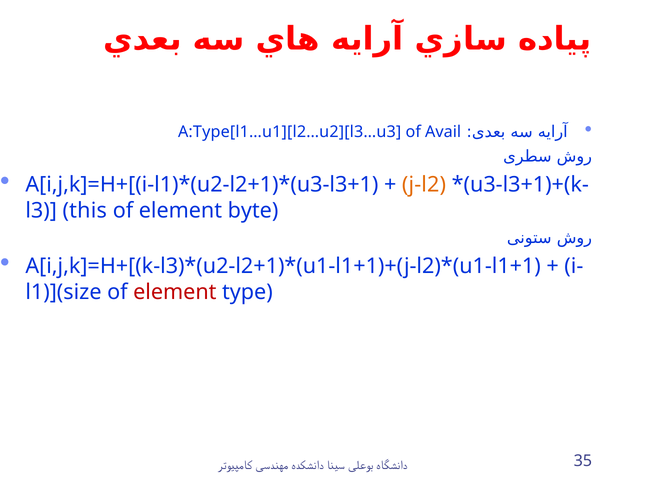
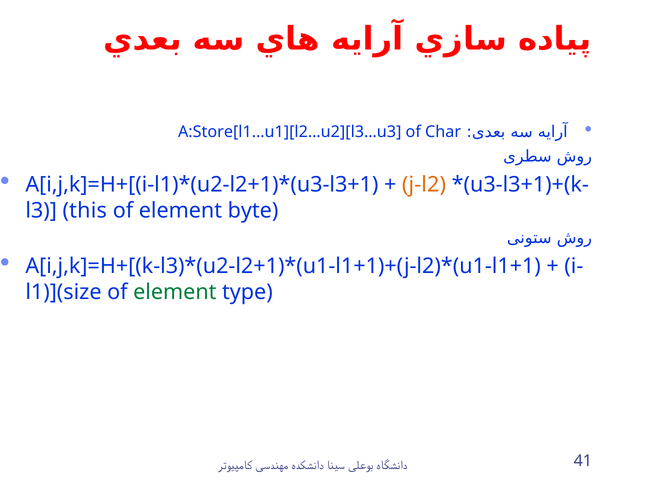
A:Type[l1…u1][l2…u2][l3…u3: A:Type[l1…u1][l2…u2][l3…u3 -> A:Store[l1…u1][l2…u2][l3…u3 (290, 132)
Avail: Avail -> Char (443, 132)
element colour: red -> green (175, 291)
35: 35 -> 41 (583, 460)
